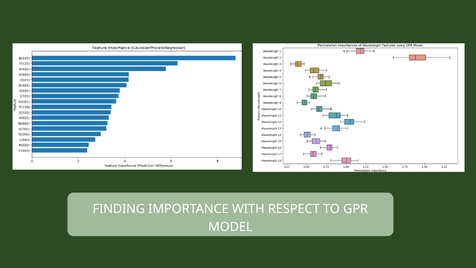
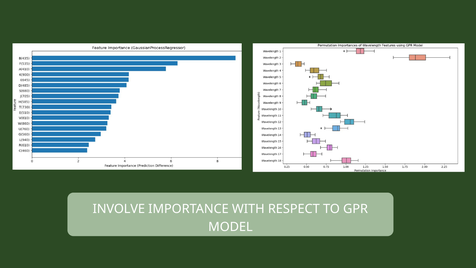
FINDING: FINDING -> INVOLVE (119, 209)
